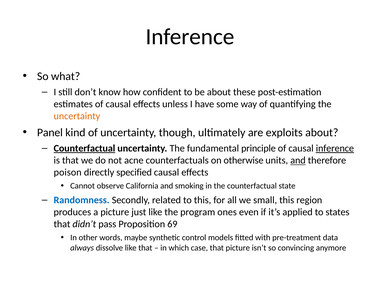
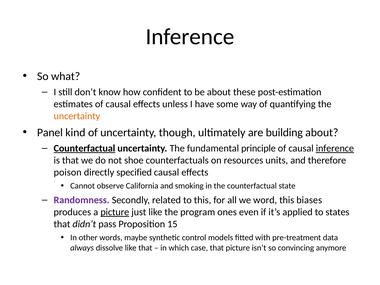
exploits: exploits -> building (284, 133)
acne: acne -> shoe (134, 160)
otherwise: otherwise -> resources (244, 160)
and underline: present -> none (298, 160)
Randomness colour: blue -> purple (82, 200)
small: small -> word (265, 200)
region: region -> biases (309, 200)
picture underline: none -> present (115, 212)
69: 69 -> 15 (172, 224)
